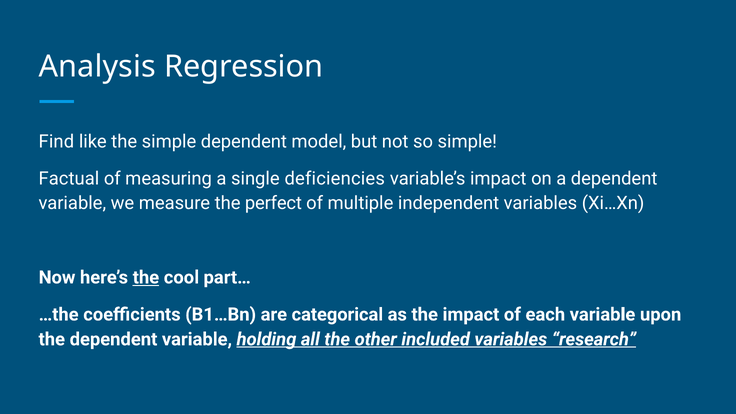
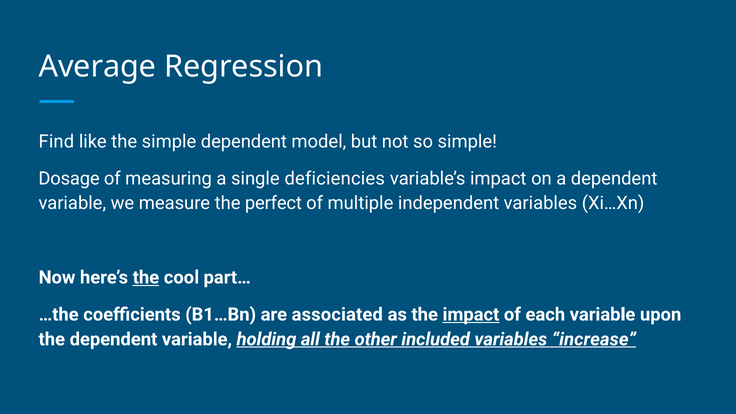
Analysis: Analysis -> Average (97, 67)
Factual: Factual -> Dosage (69, 179)
categorical: categorical -> associated (337, 314)
impact underline: none -> present (471, 314)
research: research -> increase (594, 339)
